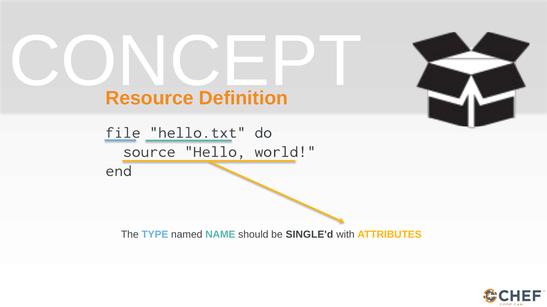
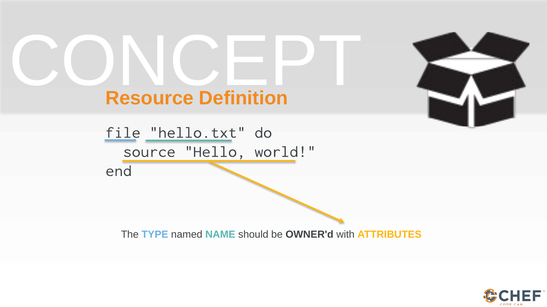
SINGLE'd: SINGLE'd -> OWNER'd (309, 235)
